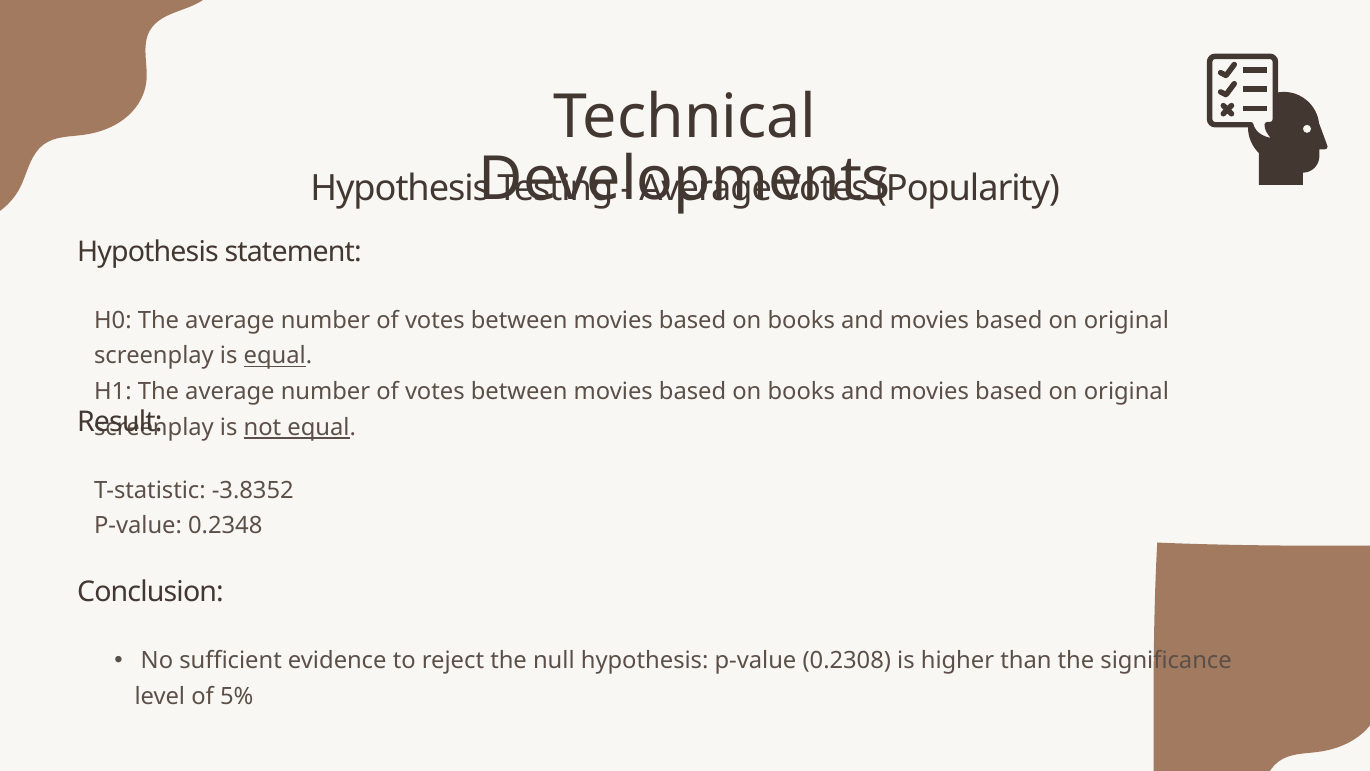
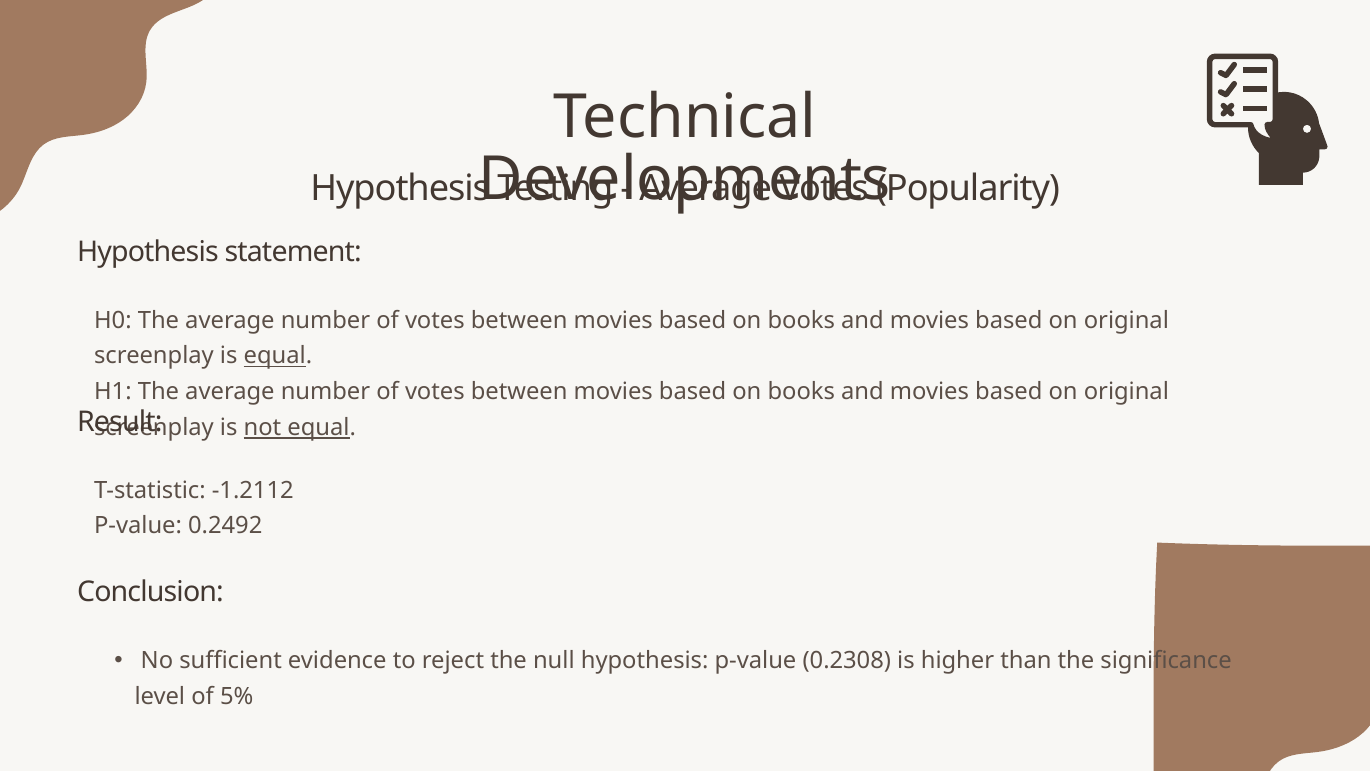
-3.8352: -3.8352 -> -1.2112 (253, 490)
0.2348: 0.2348 -> 0.2492 (225, 526)
